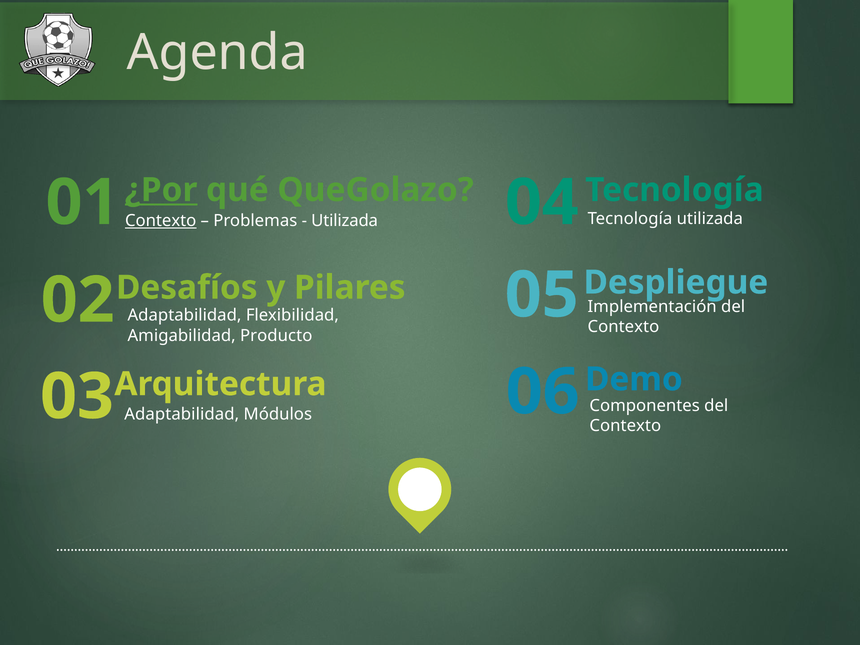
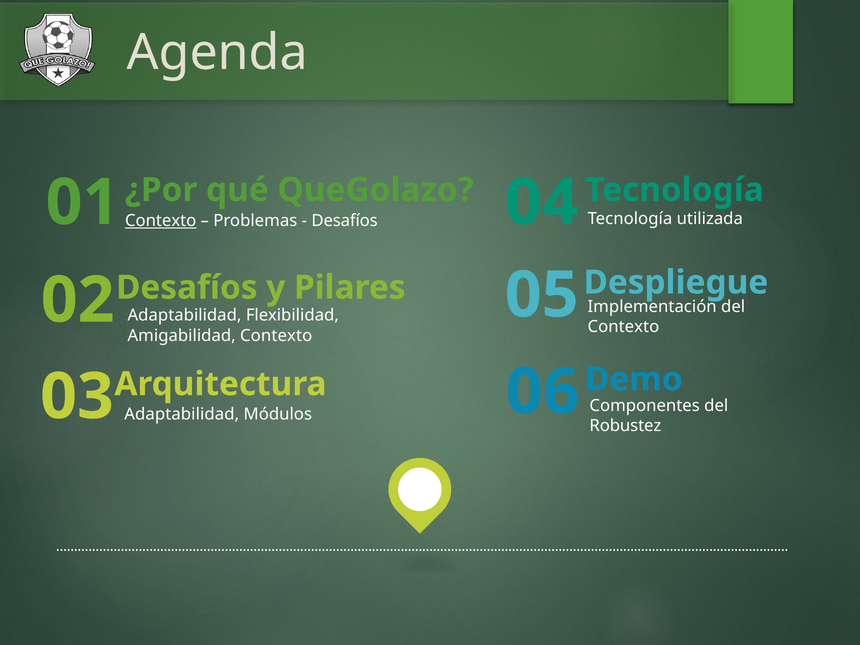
¿Por underline: present -> none (161, 190)
Utilizada: Utilizada -> Desafíos (345, 221)
Amigabilidad Producto: Producto -> Contexto (276, 336)
Contexto: Contexto -> Robustez (625, 426)
